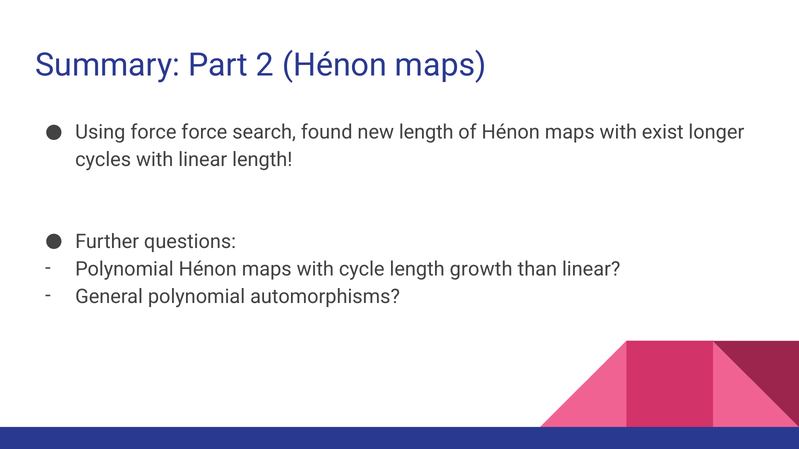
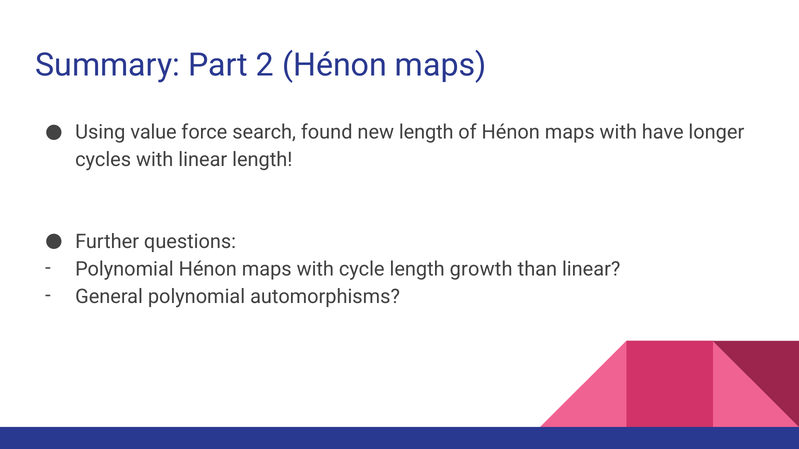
Using force: force -> value (154, 132)
exist: exist -> have (663, 132)
